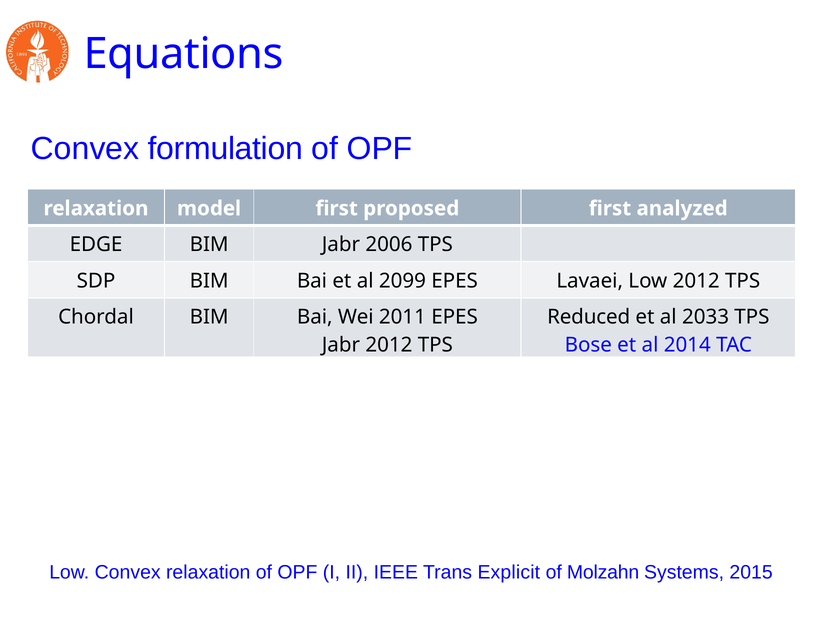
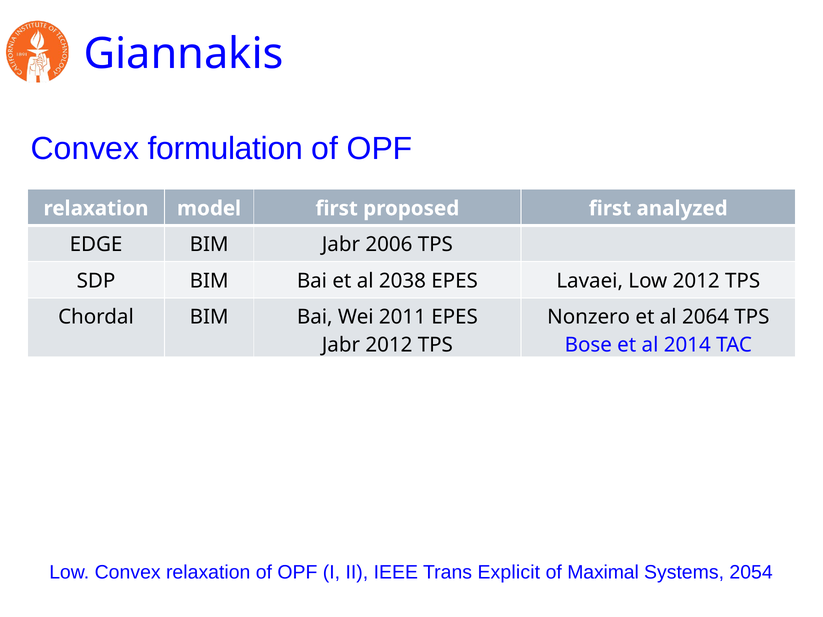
Equations: Equations -> Giannakis (184, 54)
2099: 2099 -> 2038 (402, 281)
Reduced: Reduced -> Nonzero (589, 317)
2033: 2033 -> 2064 (706, 317)
Molzahn: Molzahn -> Maximal (603, 573)
2015: 2015 -> 2054 (751, 573)
